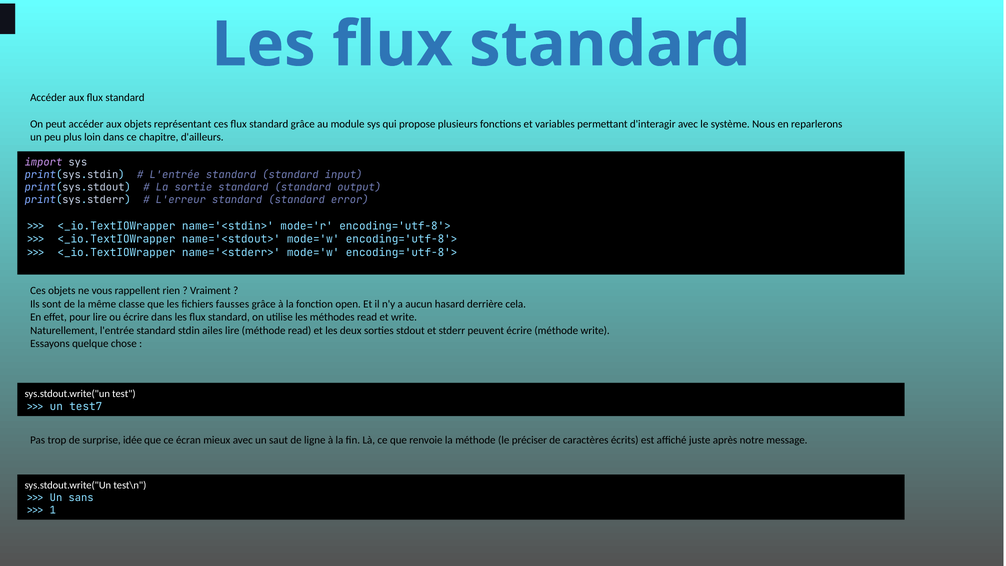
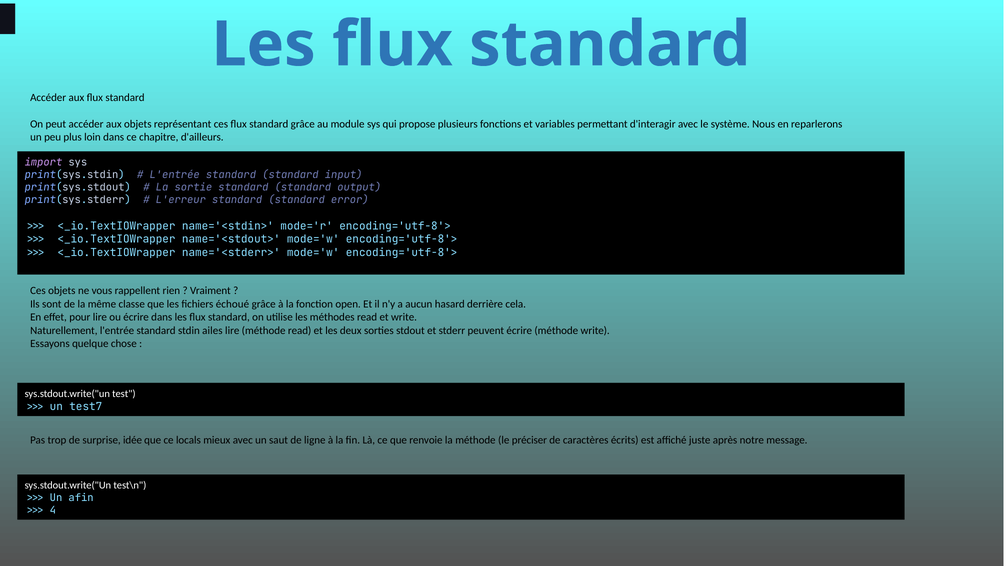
fausses: fausses -> échoué (232, 304)
écran: écran -> locals (188, 440)
sans: sans -> afin (81, 498)
1: 1 -> 4 (53, 510)
